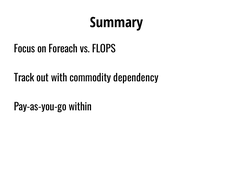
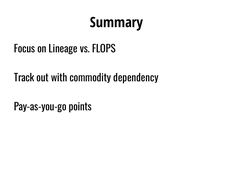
Foreach: Foreach -> Lineage (63, 49)
within: within -> points (80, 107)
